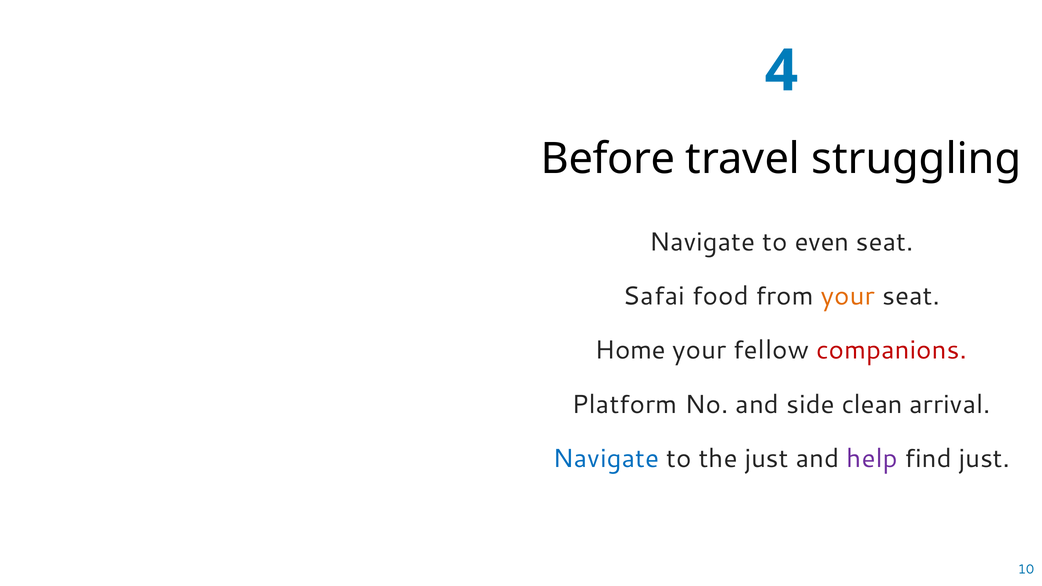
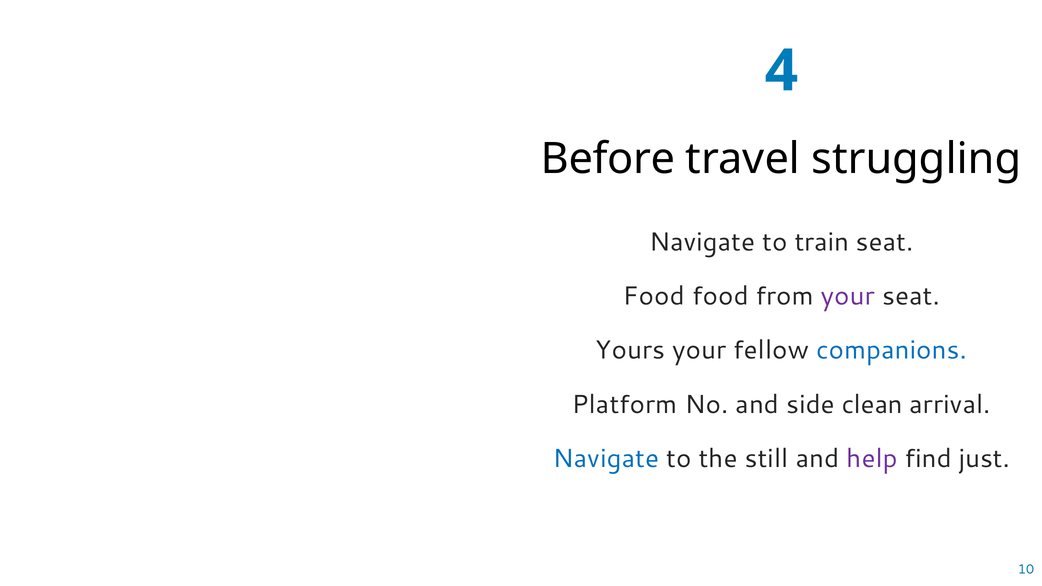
even: even -> train (822, 242)
Safai: Safai -> Food (654, 296)
your colour: orange -> purple (848, 296)
Home: Home -> Yours (630, 350)
companions colour: red -> blue (892, 350)
the just: just -> still (767, 459)
